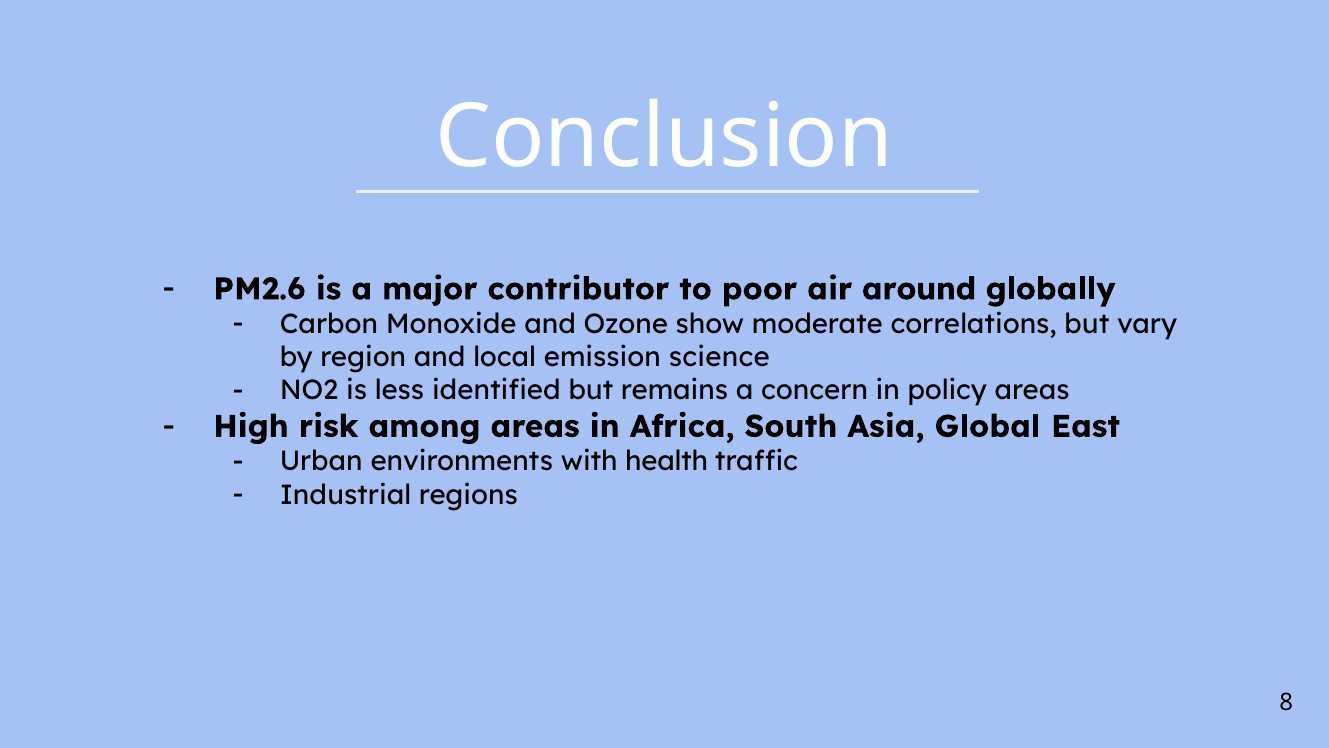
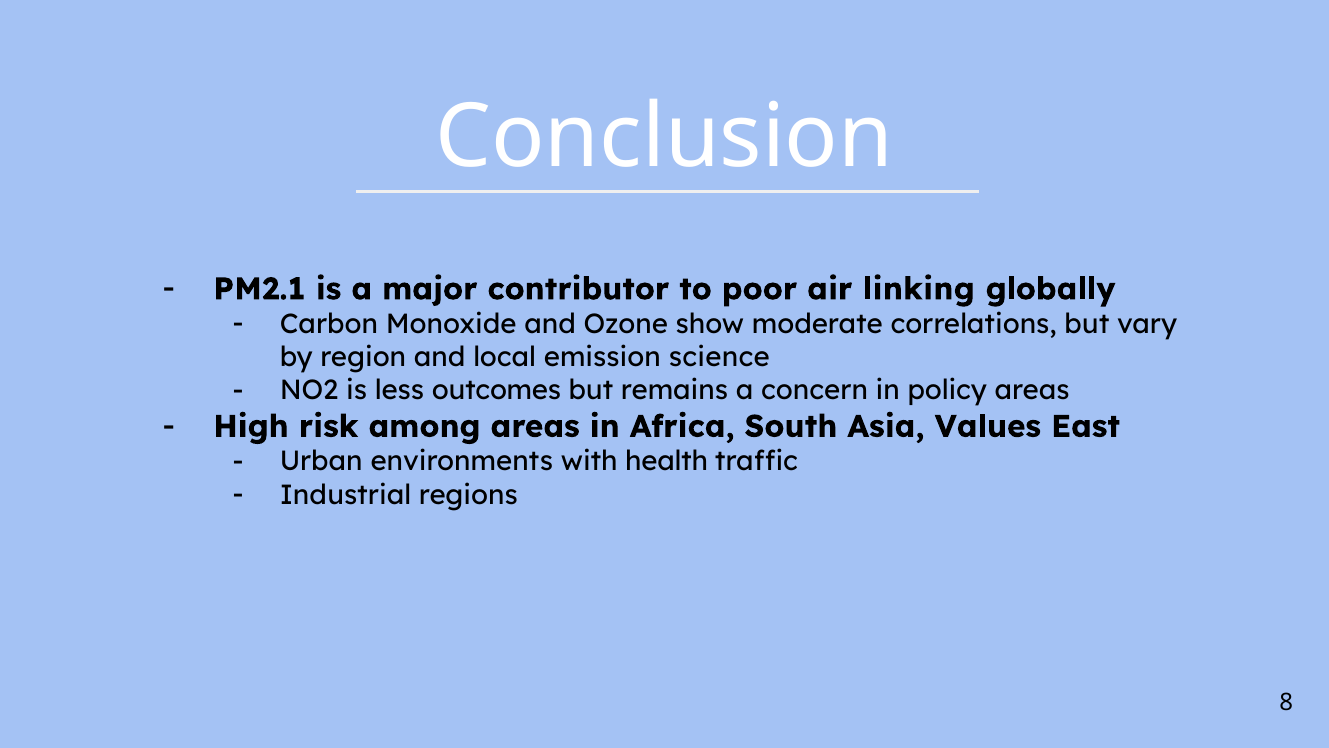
PM2.6: PM2.6 -> PM2.1 (259, 289)
around: around -> linking (919, 289)
identified: identified -> outcomes (497, 391)
Global: Global -> Values (988, 426)
